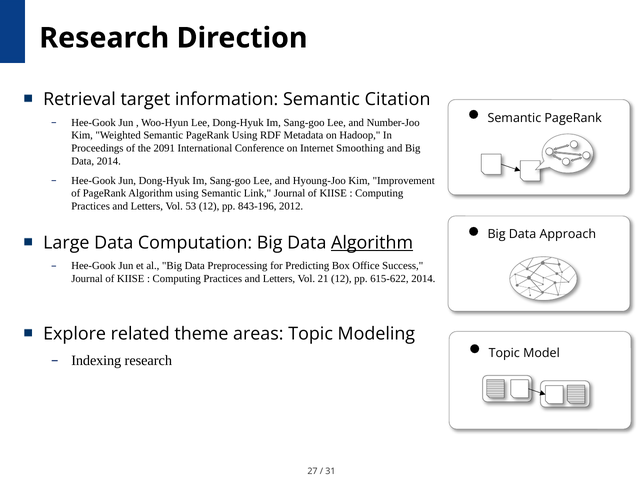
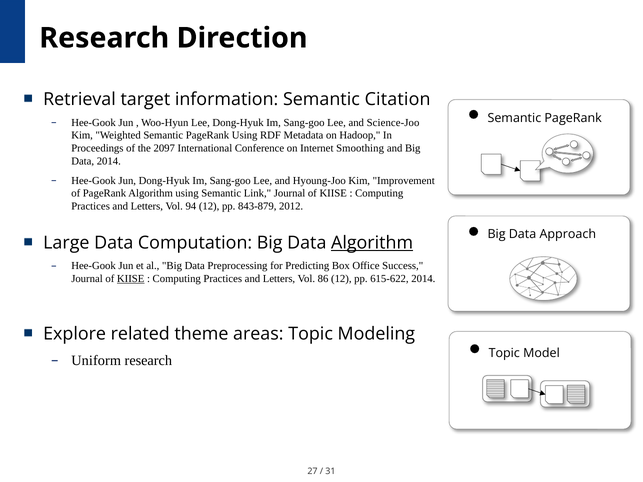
Number-Joo: Number-Joo -> Science-Joo (393, 123)
2091: 2091 -> 2097 (164, 148)
53: 53 -> 94 (191, 206)
843-196: 843-196 -> 843-879 (257, 206)
KIISE underline: none -> present (131, 279)
21: 21 -> 86 (323, 279)
Indexing: Indexing -> Uniform (96, 360)
